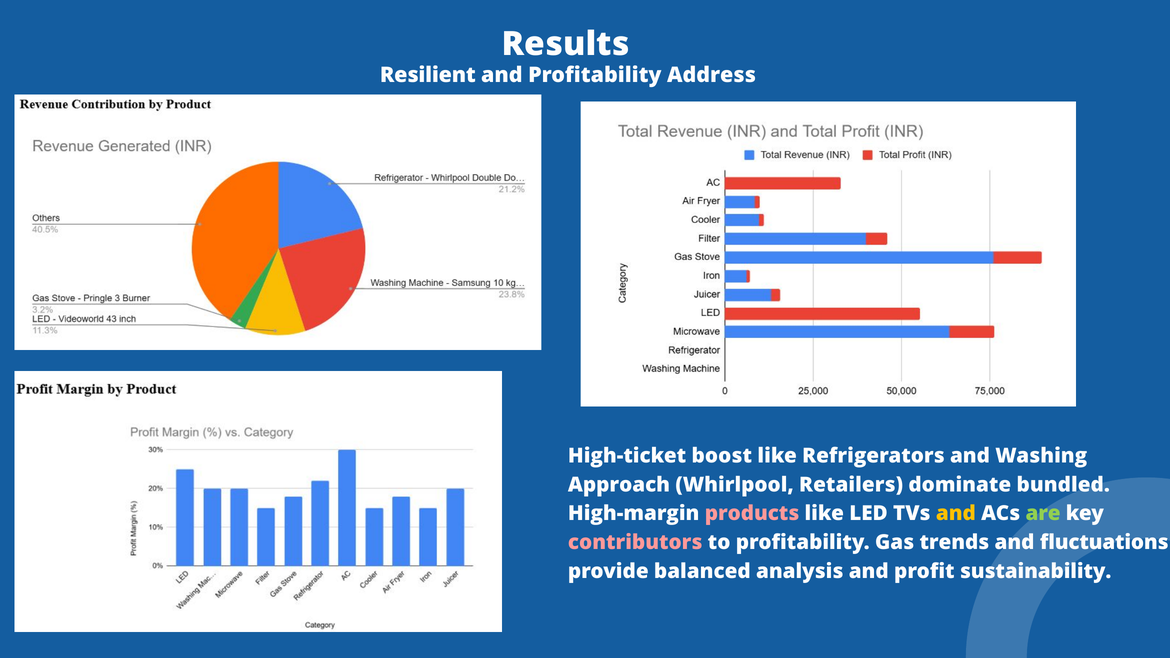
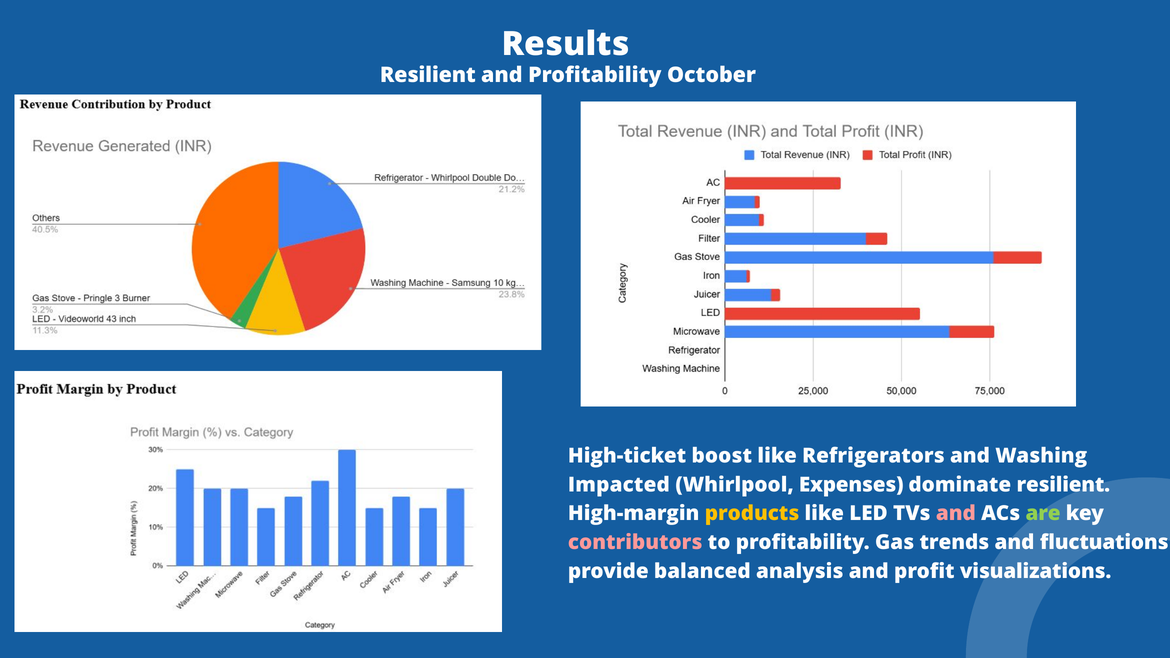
Address: Address -> October (712, 75)
Approach: Approach -> Impacted (619, 485)
Retailers: Retailers -> Expenses (851, 485)
dominate bundled: bundled -> resilient (1063, 485)
products colour: pink -> yellow (752, 514)
and colour: yellow -> pink (956, 514)
sustainability: sustainability -> visualizations (1036, 571)
